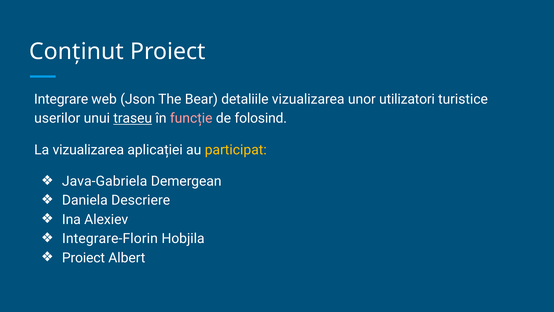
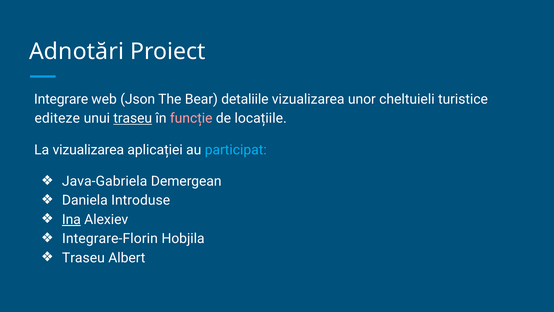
Conținut: Conținut -> Adnotări (77, 52)
utilizatori: utilizatori -> cheltuieli (407, 99)
userilor: userilor -> editeze (57, 118)
folosind: folosind -> locațiile (261, 118)
participat colour: yellow -> light blue (236, 150)
Descriere: Descriere -> Introduse (141, 200)
Ina underline: none -> present (71, 219)
Proiect: Proiect -> Traseu (83, 257)
